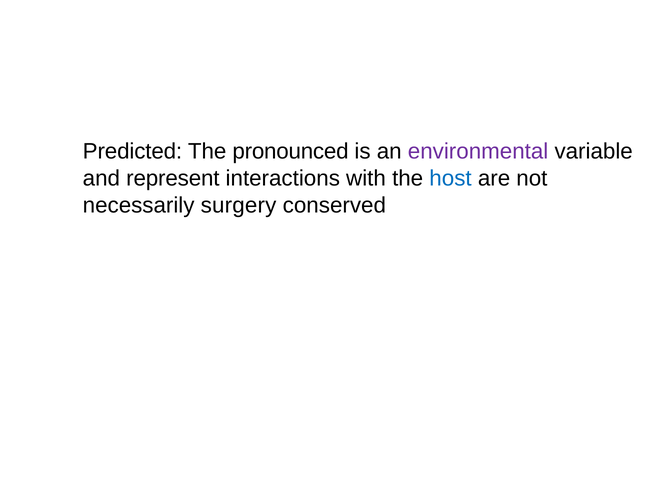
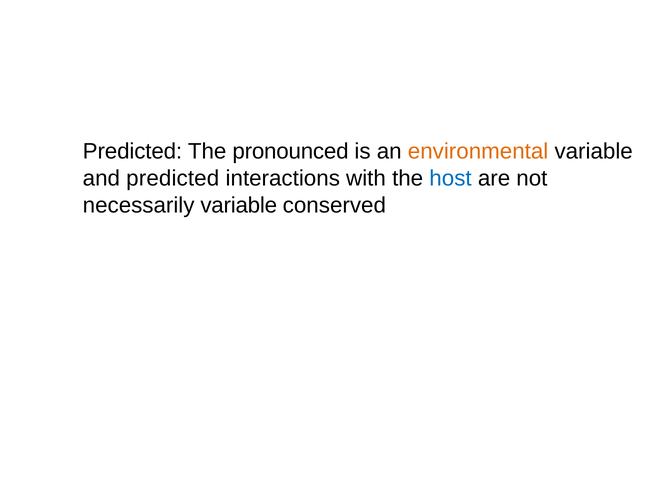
environmental colour: purple -> orange (478, 152)
and represent: represent -> predicted (173, 178)
necessarily surgery: surgery -> variable (239, 205)
